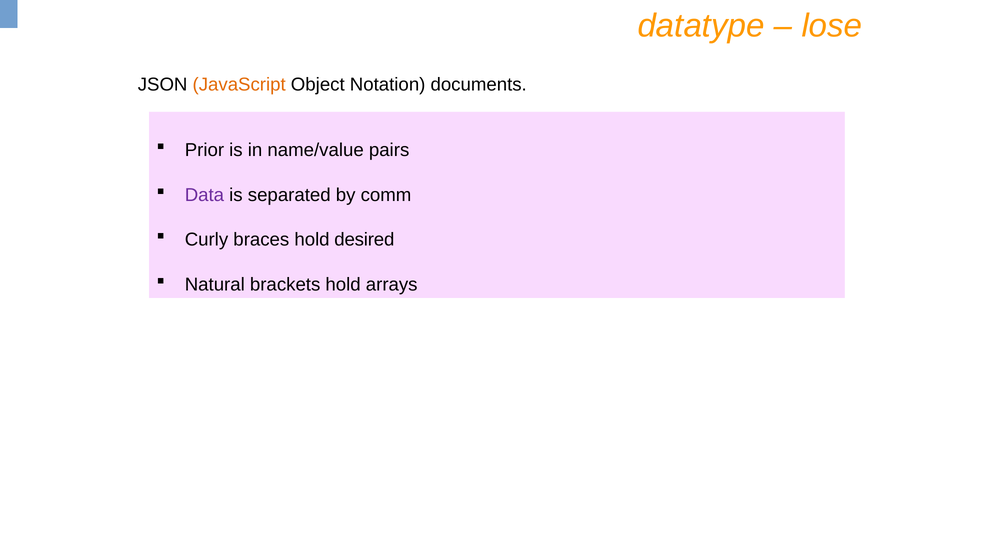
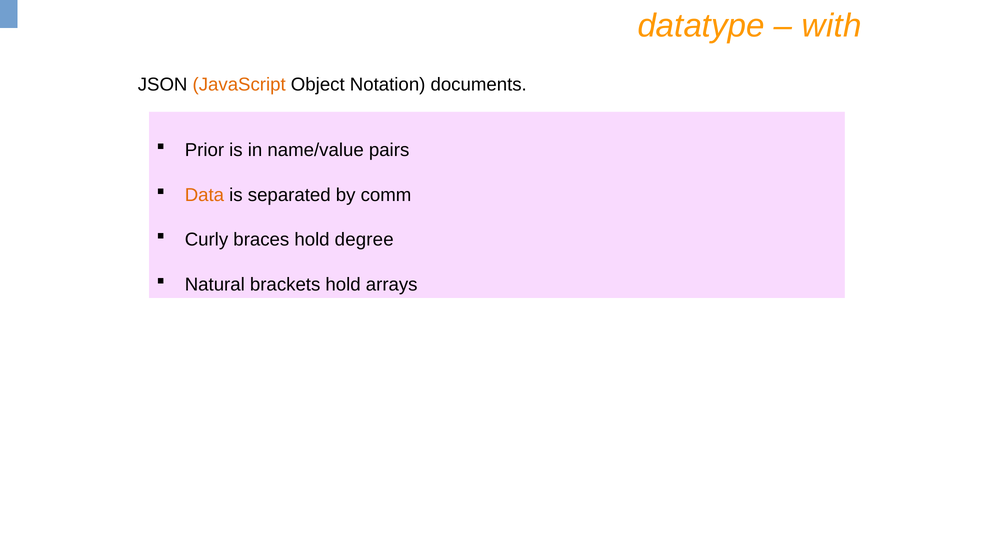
lose: lose -> with (832, 26)
Data colour: purple -> orange (204, 195)
desired: desired -> degree (364, 240)
